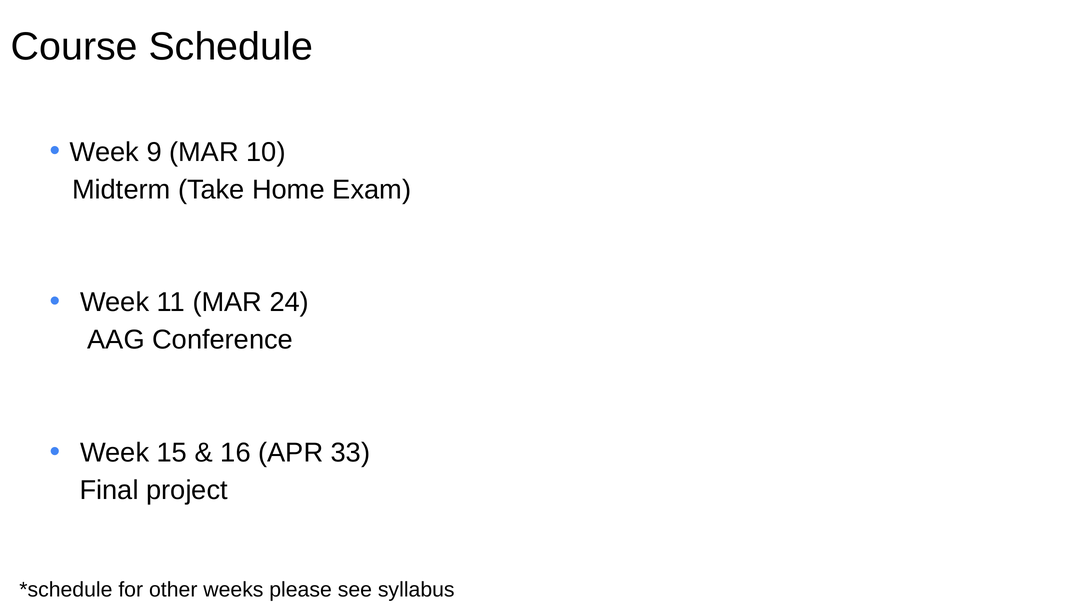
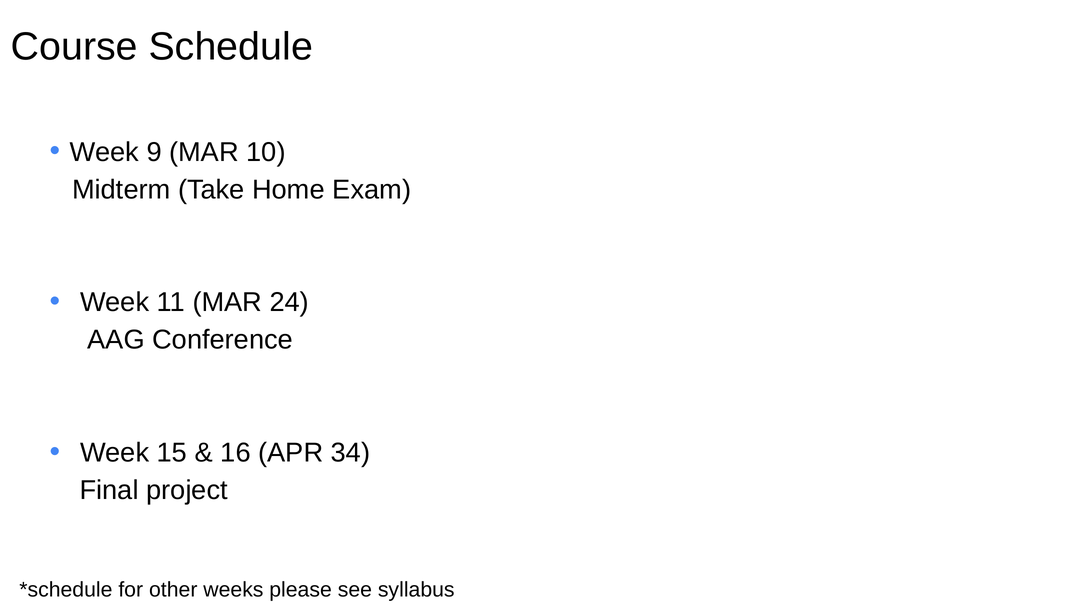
33: 33 -> 34 (350, 453)
